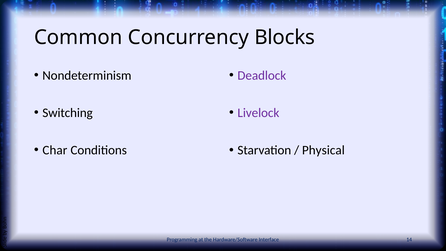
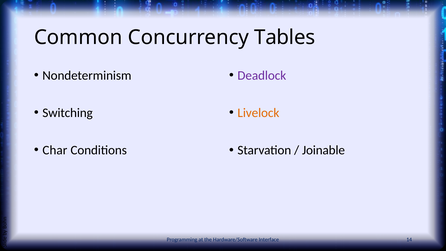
Blocks: Blocks -> Tables (285, 37)
Livelock colour: purple -> orange (258, 113)
Physical: Physical -> Joinable (323, 150)
